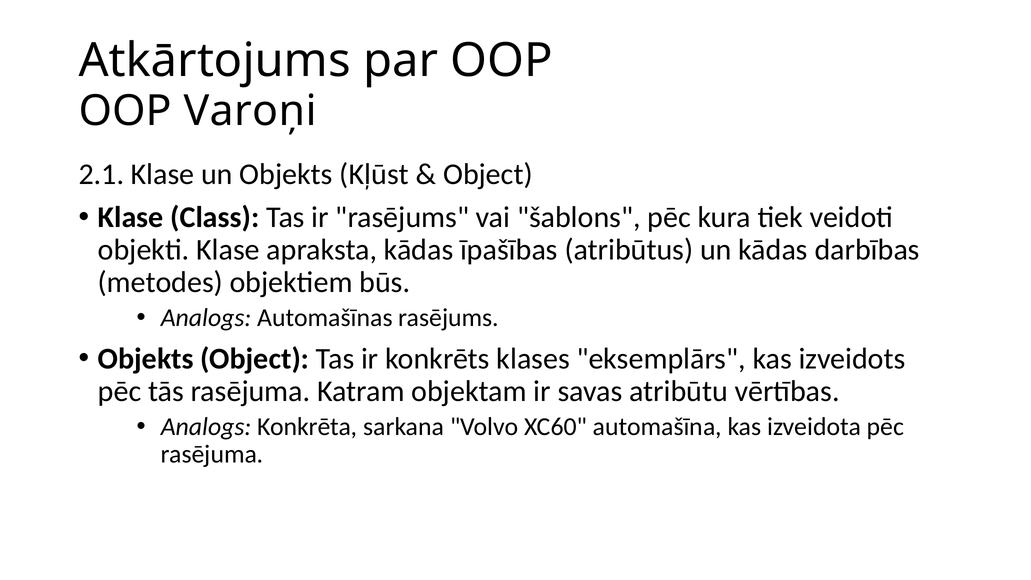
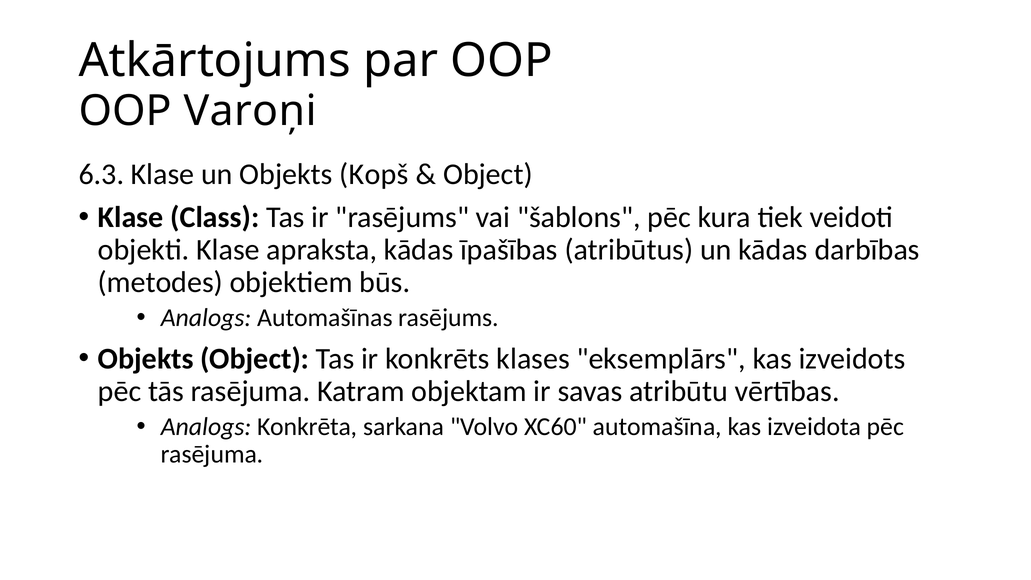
2.1: 2.1 -> 6.3 (101, 174)
Kļūst: Kļūst -> Kopš (374, 174)
